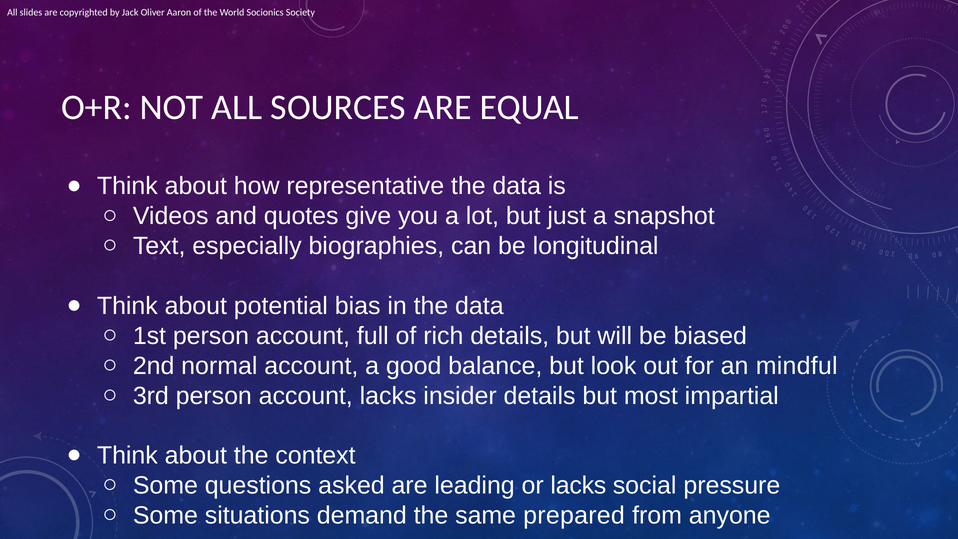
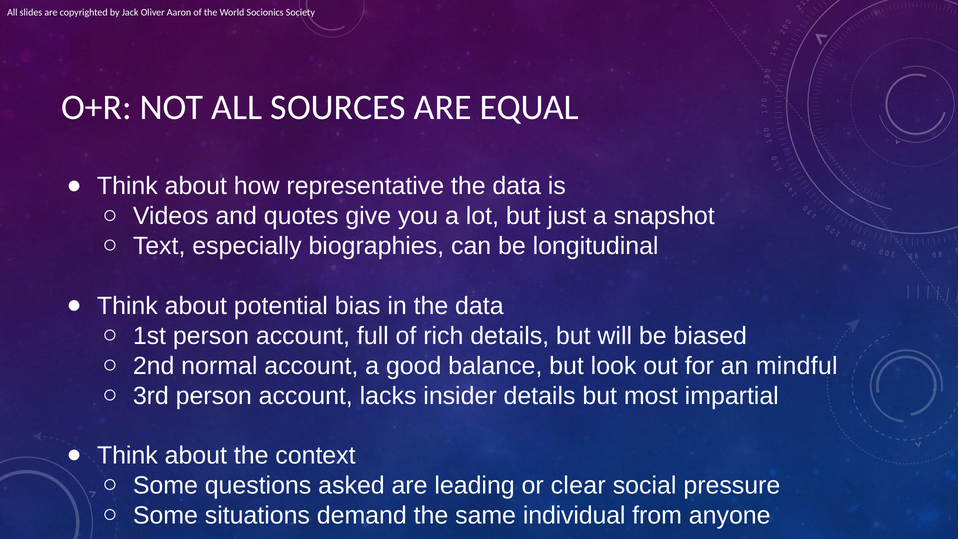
or lacks: lacks -> clear (578, 485)
prepared: prepared -> individual (574, 515)
